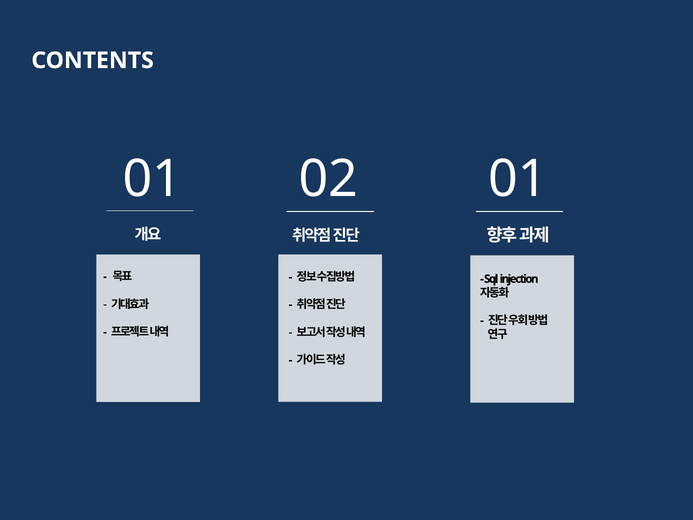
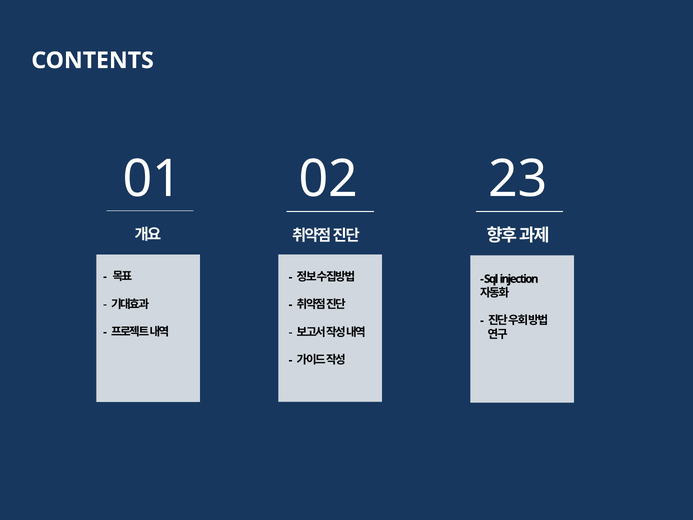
01 01: 01 -> 23 (518, 179)
